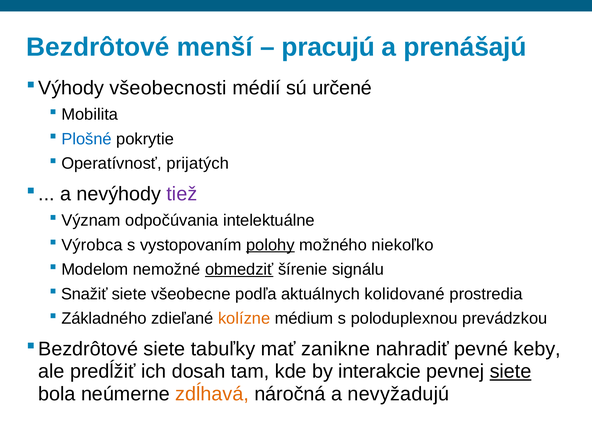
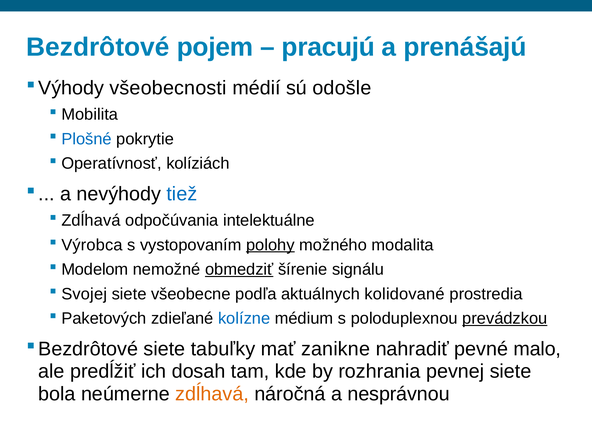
menší: menší -> pojem (215, 47)
určené: určené -> odošle (342, 88)
prijatých: prijatých -> kolíziách (198, 164)
tiež colour: purple -> blue (182, 194)
Význam: Význam -> Zdĺhavá (91, 220)
niekoľko: niekoľko -> modalita (403, 245)
Snažiť: Snažiť -> Svojej (84, 294)
Základného: Základného -> Paketových (104, 318)
kolízne colour: orange -> blue (244, 318)
prevádzkou underline: none -> present (505, 318)
keby: keby -> malo (537, 349)
interakcie: interakcie -> rozhrania (380, 371)
siete underline: present -> none (511, 371)
nevyžadujú: nevyžadujú -> nesprávnou (399, 394)
